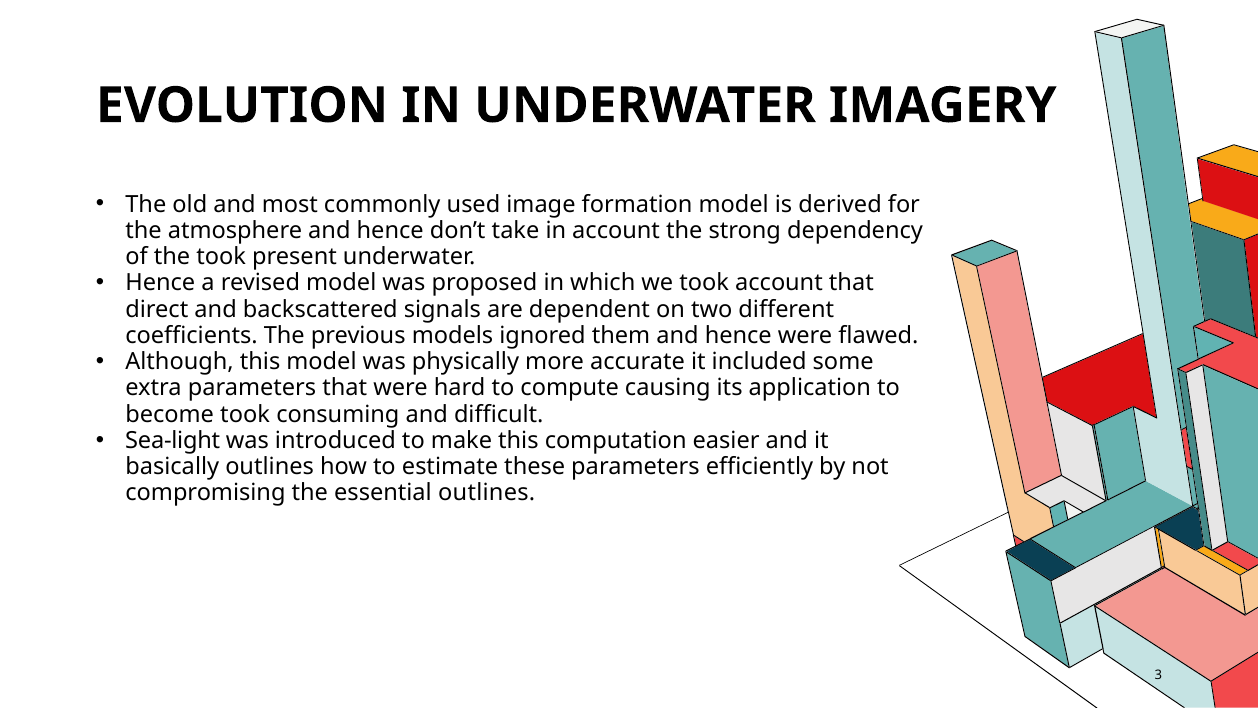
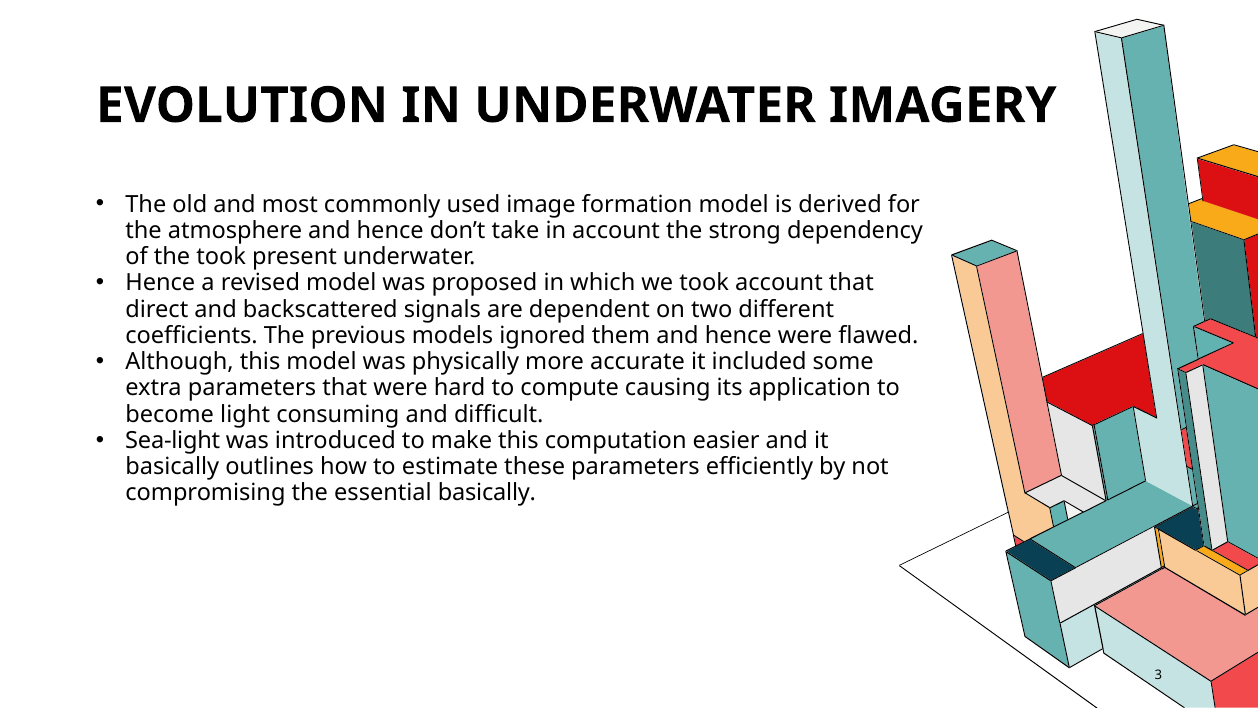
become took: took -> light (245, 414)
essential outlines: outlines -> basically (487, 493)
